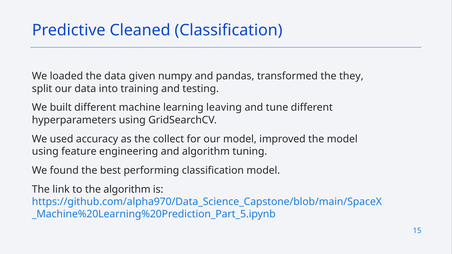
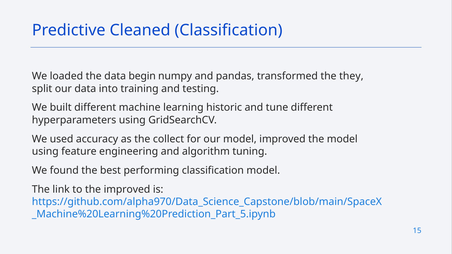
given: given -> begin (142, 76)
leaving: leaving -> historic (224, 108)
the algorithm: algorithm -> improved (127, 190)
